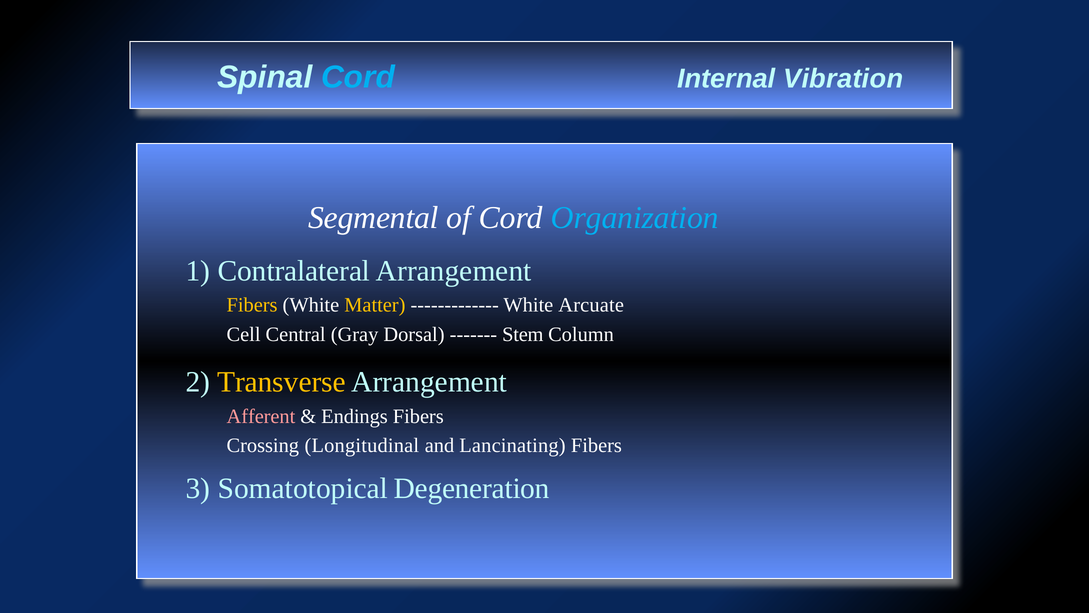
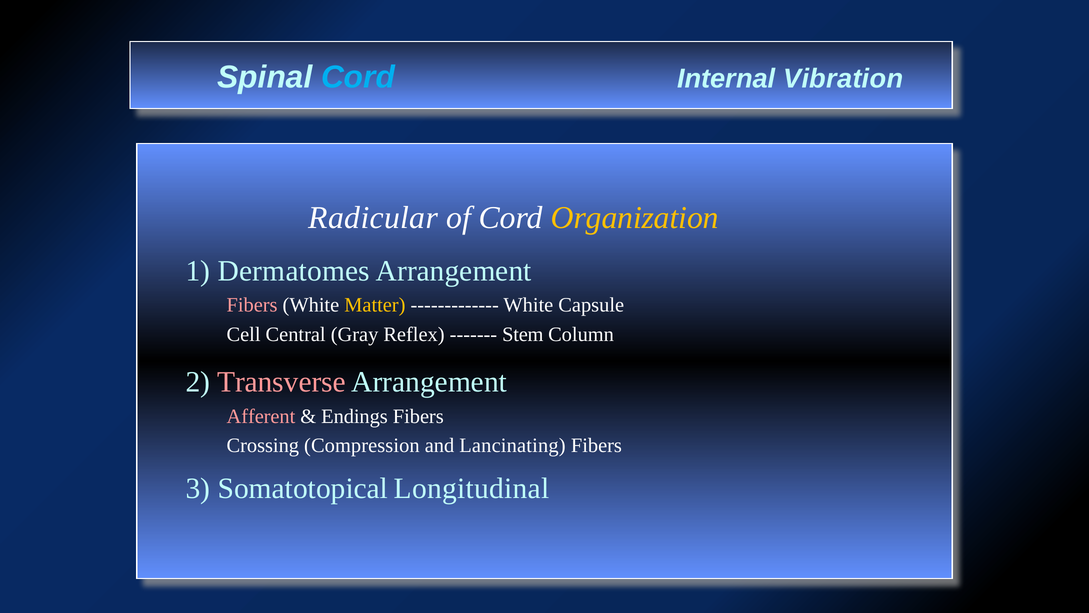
Segmental: Segmental -> Radicular (373, 217)
Organization colour: light blue -> yellow (635, 217)
Contralateral: Contralateral -> Dermatomes (294, 271)
Fibers colour: yellow -> pink (252, 305)
Arcuate: Arcuate -> Capsule (591, 305)
Dorsal: Dorsal -> Reflex (414, 334)
Transverse colour: yellow -> pink (281, 382)
Longitudinal: Longitudinal -> Compression (362, 445)
Degeneration: Degeneration -> Longitudinal (472, 488)
